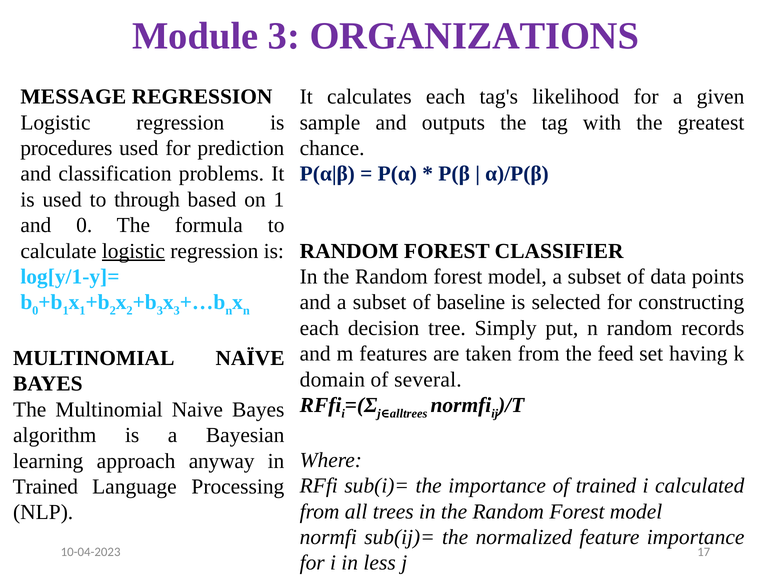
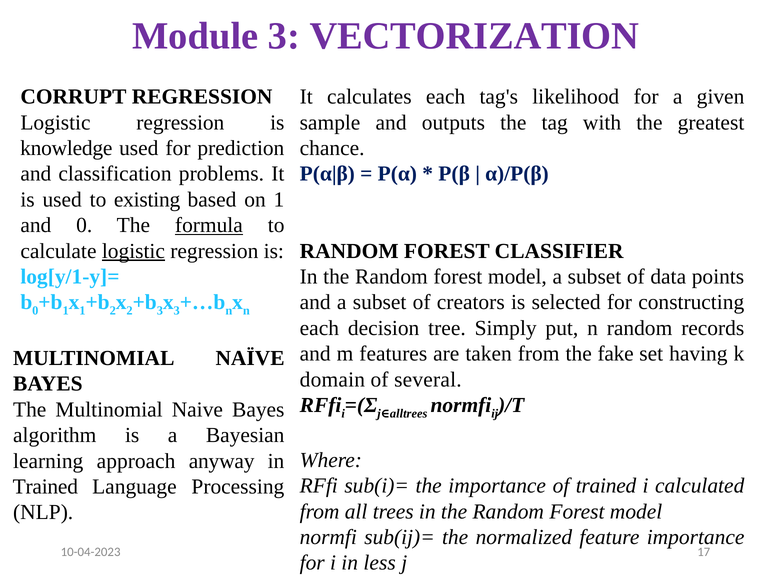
ORGANIZATIONS: ORGANIZATIONS -> VECTORIZATION (474, 36)
MESSAGE: MESSAGE -> CORRUPT (73, 97)
procedures: procedures -> knowledge (66, 148)
through: through -> existing (147, 200)
formula underline: none -> present (209, 225)
baseline: baseline -> creators (471, 303)
feed: feed -> fake (616, 354)
